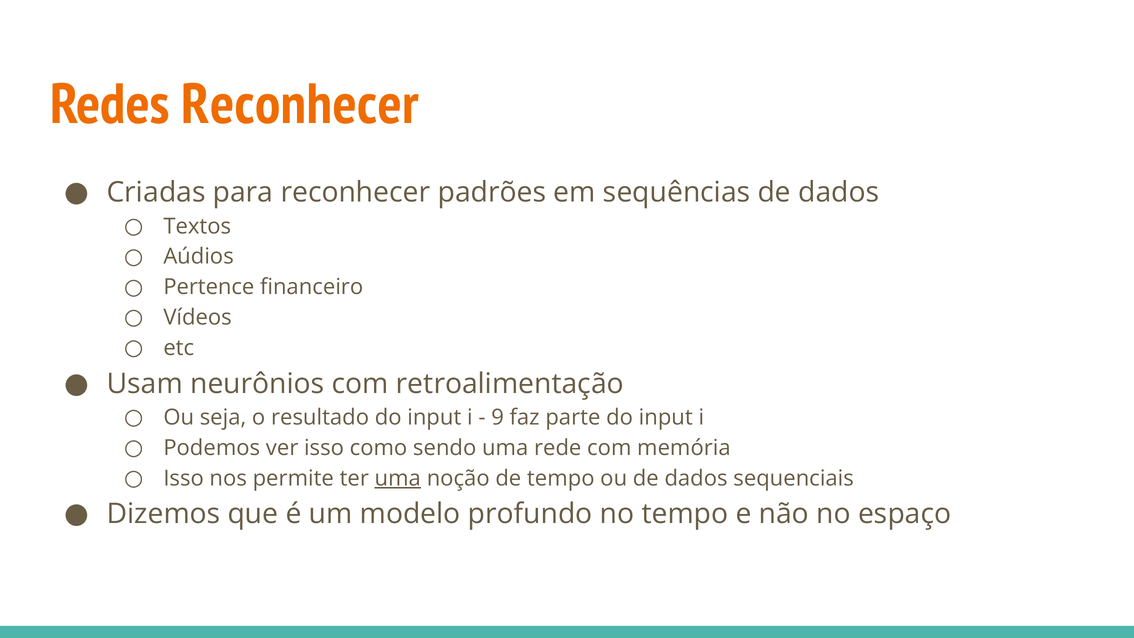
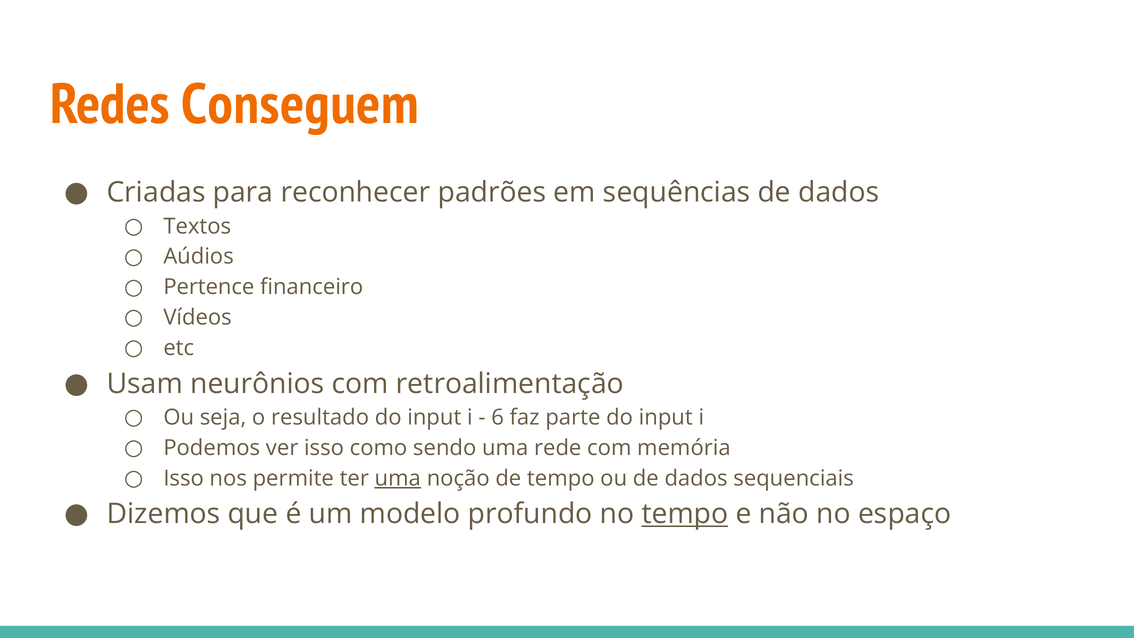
Redes Reconhecer: Reconhecer -> Conseguem (300, 105)
9: 9 -> 6 (498, 417)
tempo underline: none -> present (685, 514)
